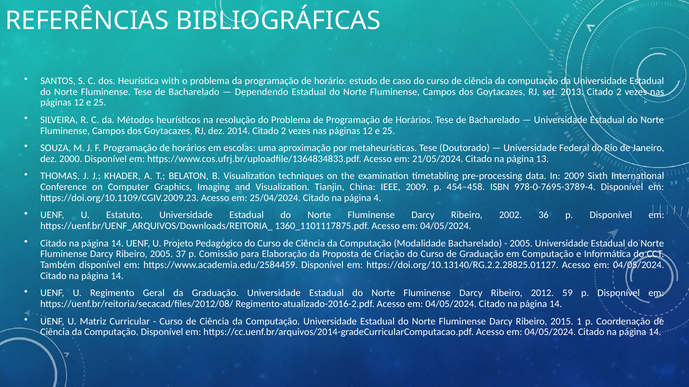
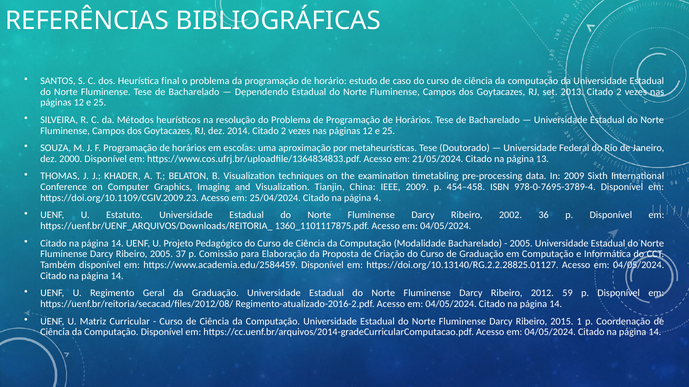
with: with -> final (170, 81)
